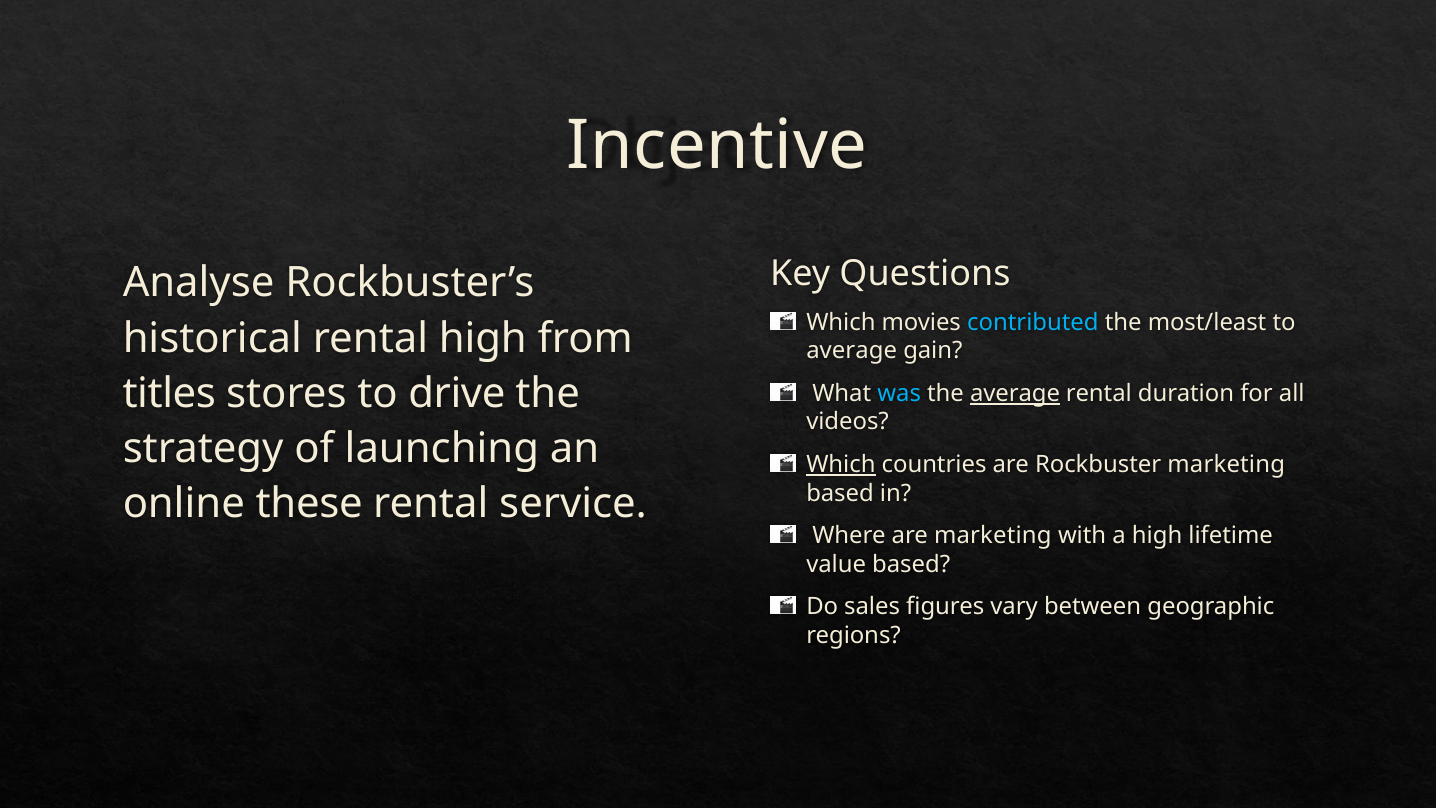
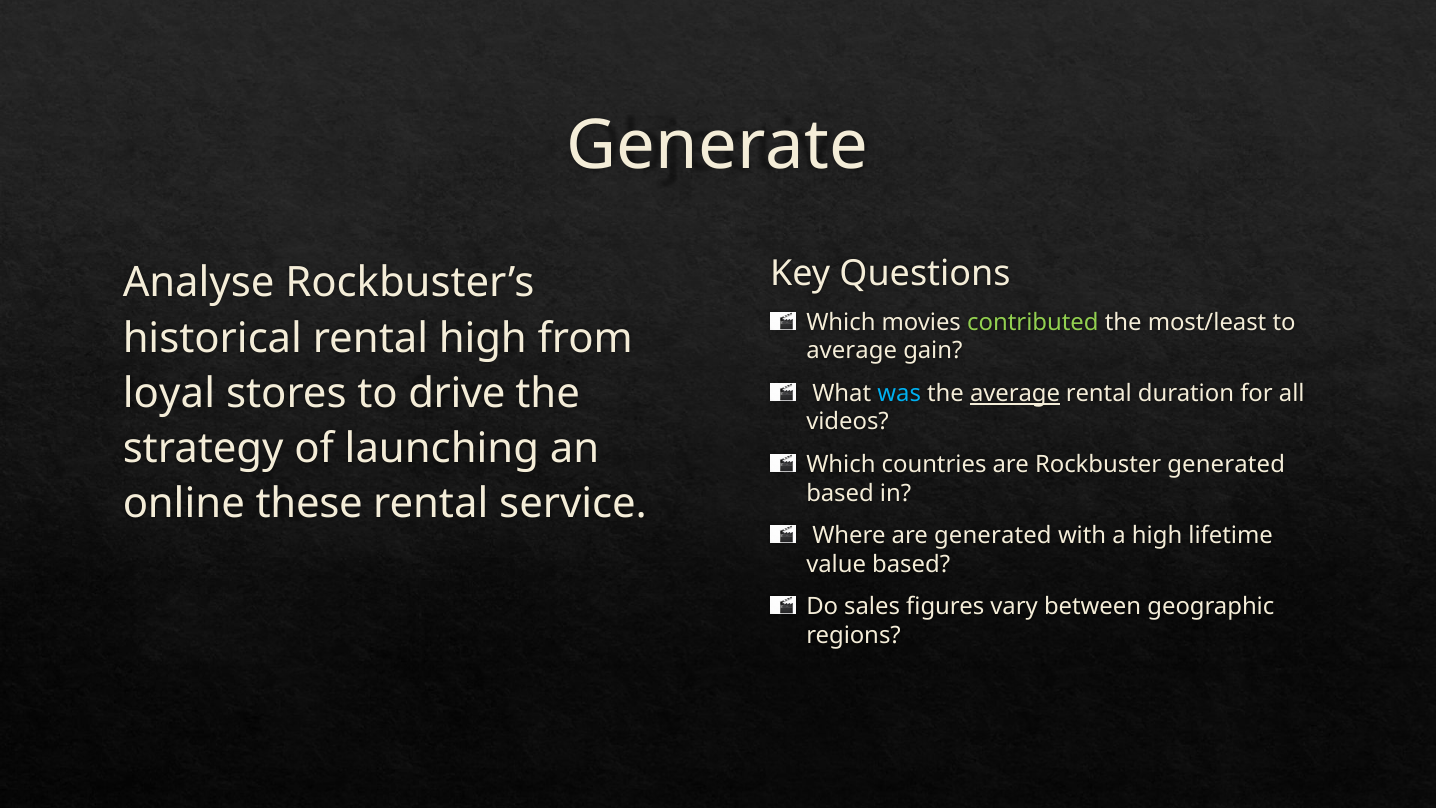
Incentive: Incentive -> Generate (717, 146)
contributed colour: light blue -> light green (1033, 322)
titles: titles -> loyal (169, 393)
Which underline: present -> none (841, 465)
Rockbuster marketing: marketing -> generated (1226, 465)
are marketing: marketing -> generated (993, 536)
